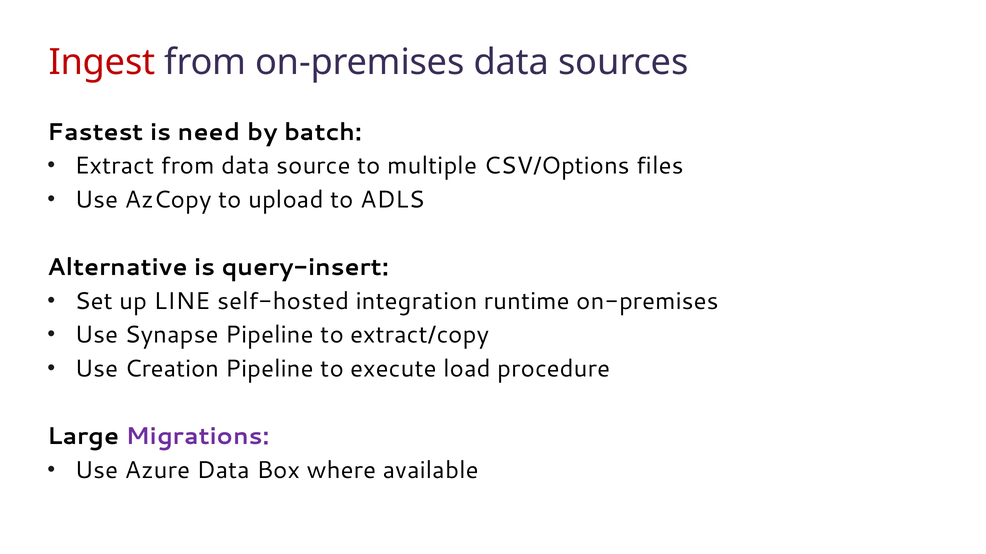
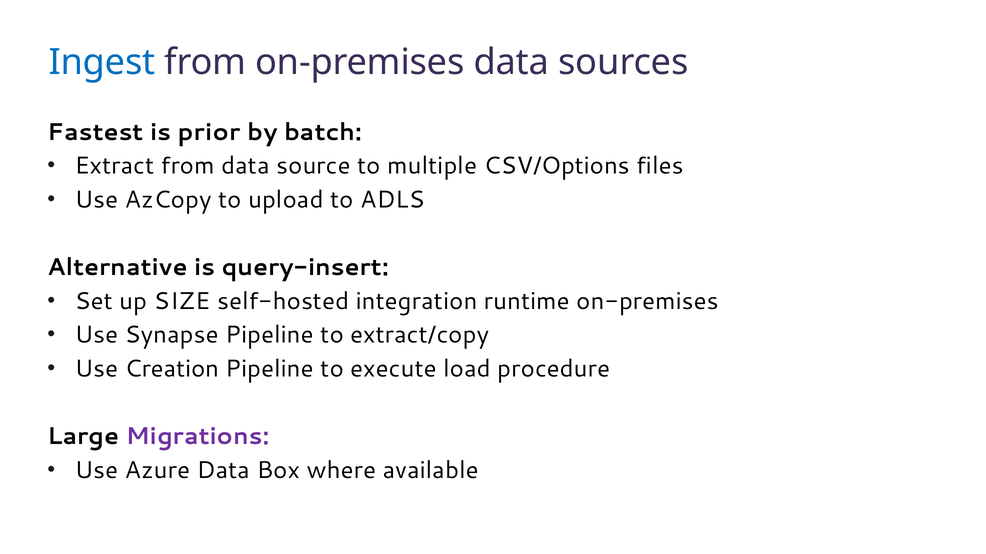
Ingest colour: red -> blue (102, 62)
need: need -> prior (209, 132)
LINE: LINE -> SIZE (182, 302)
